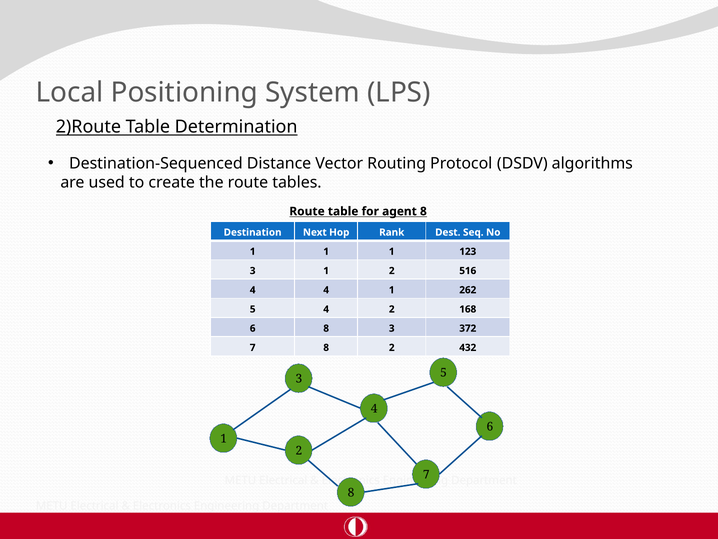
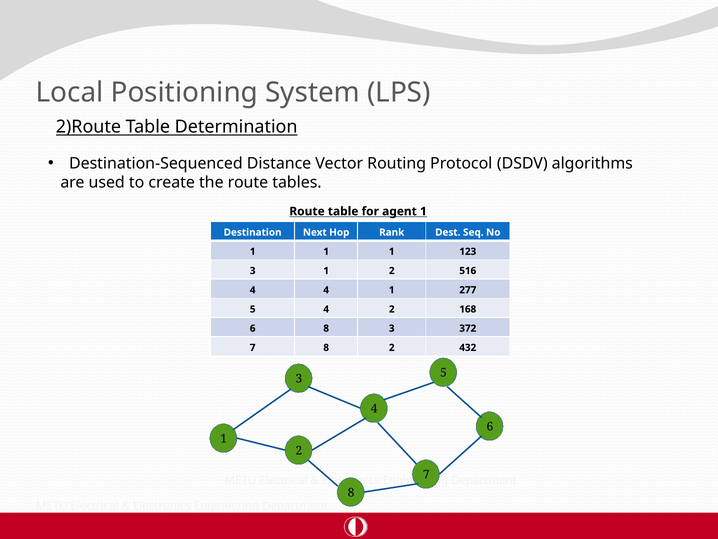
agent 8: 8 -> 1 (423, 211)
262: 262 -> 277 (468, 290)
